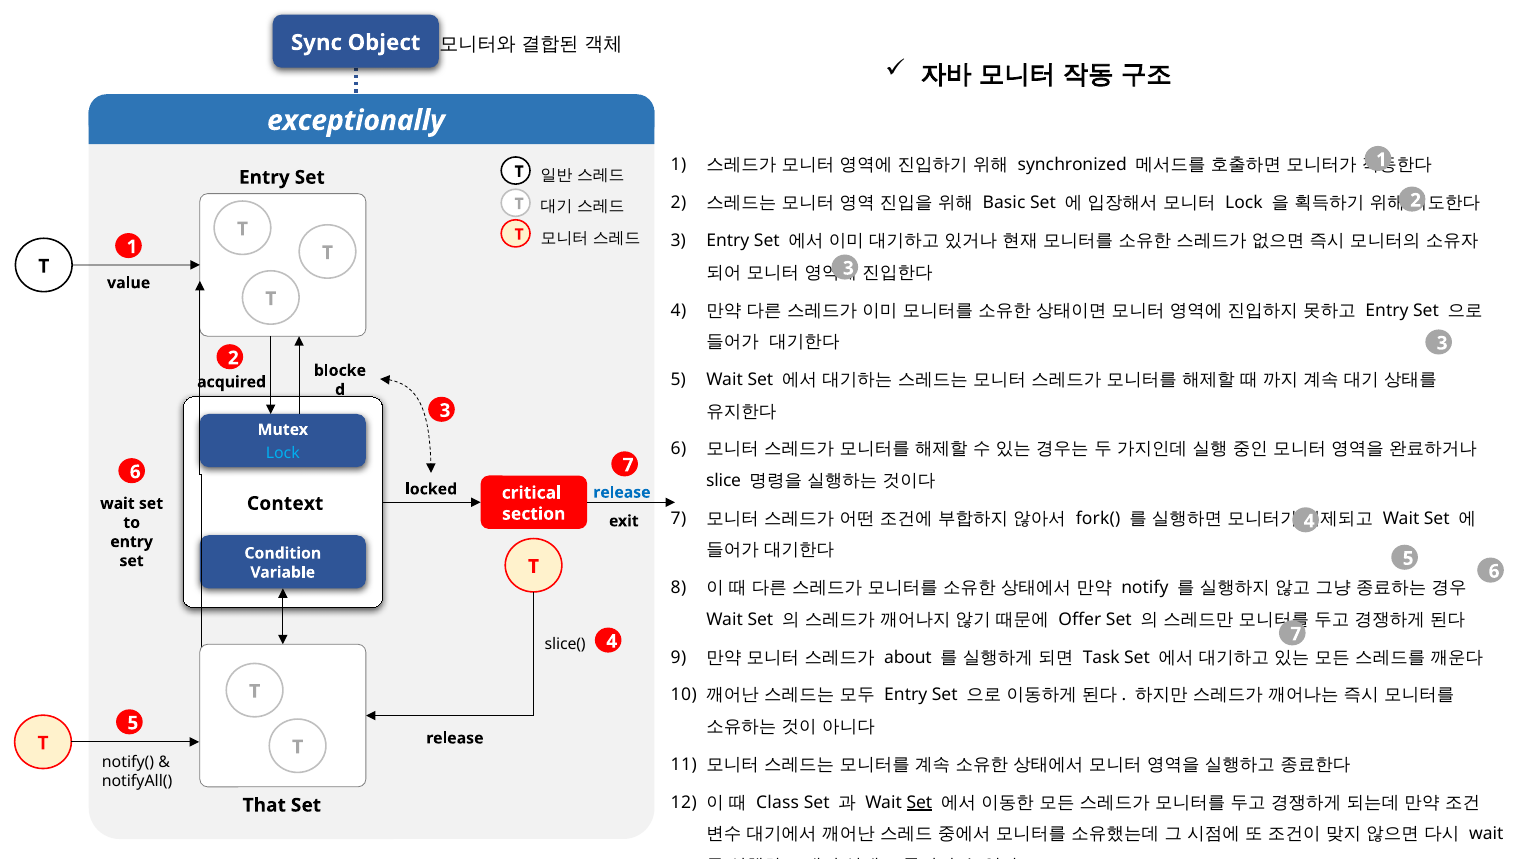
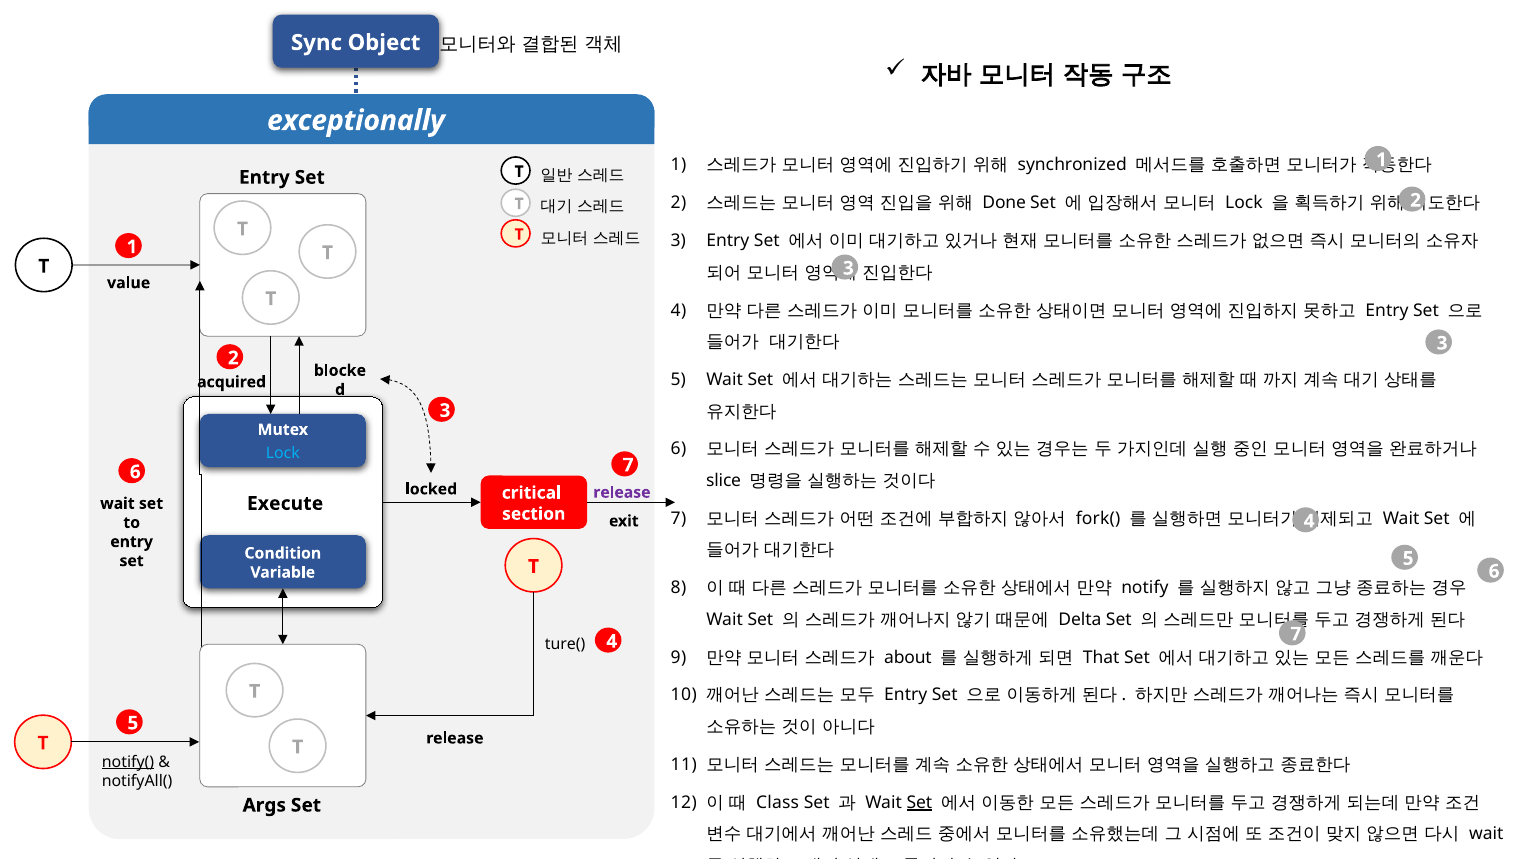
Basic: Basic -> Done (1004, 203)
release colour: blue -> purple (622, 492)
Context: Context -> Execute (285, 503)
Offer: Offer -> Delta (1080, 619)
slice(: slice( -> ture( (565, 644)
Task: Task -> That (1101, 657)
notify( underline: none -> present (128, 762)
That: That -> Args (264, 805)
